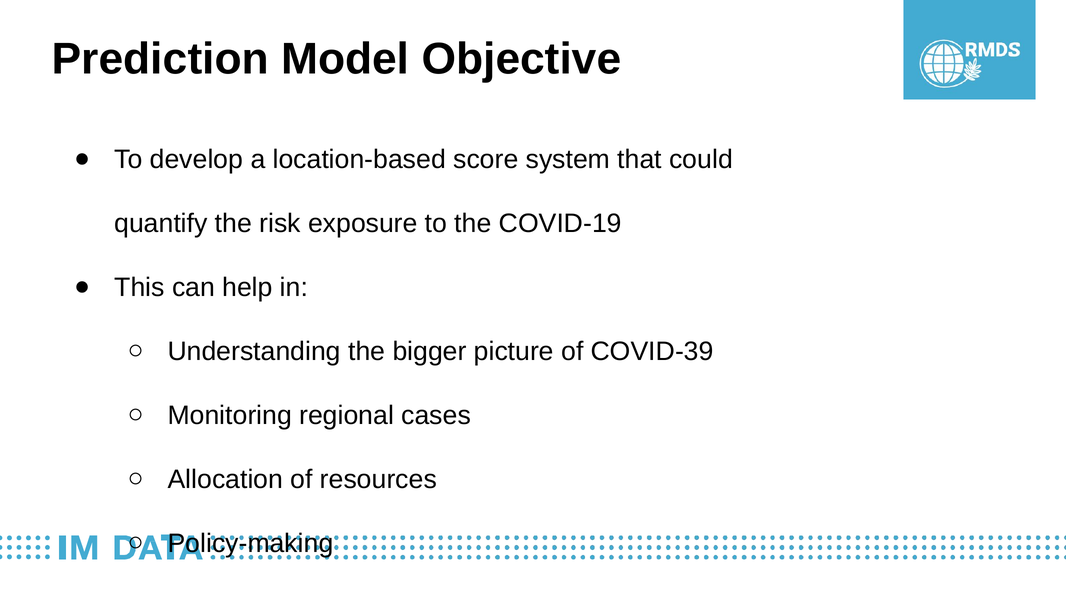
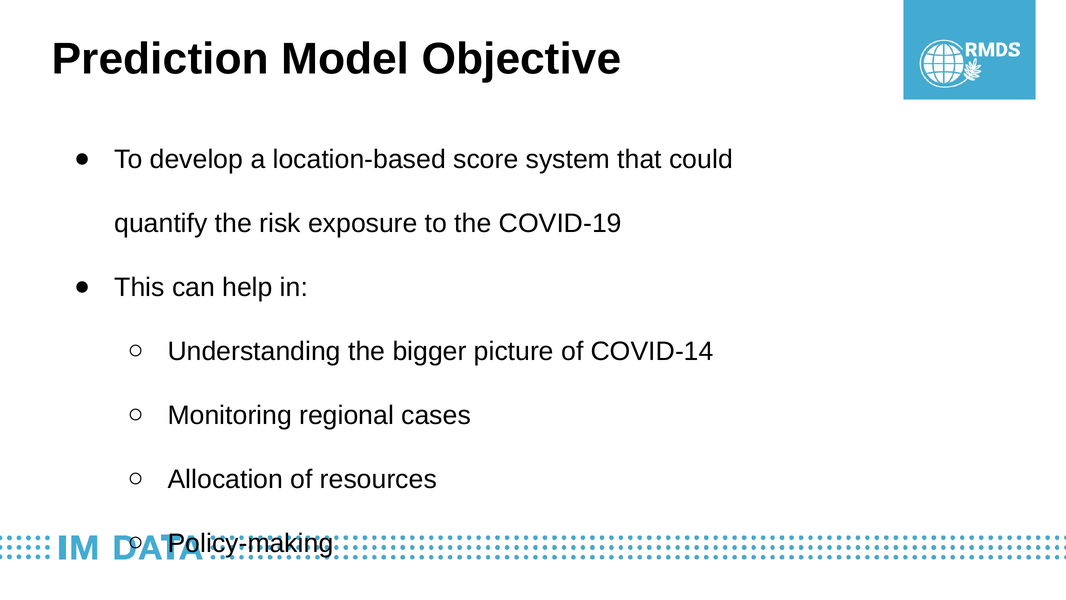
COVID-39: COVID-39 -> COVID-14 (652, 351)
